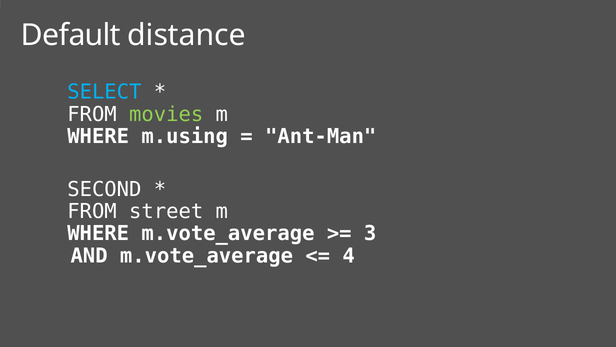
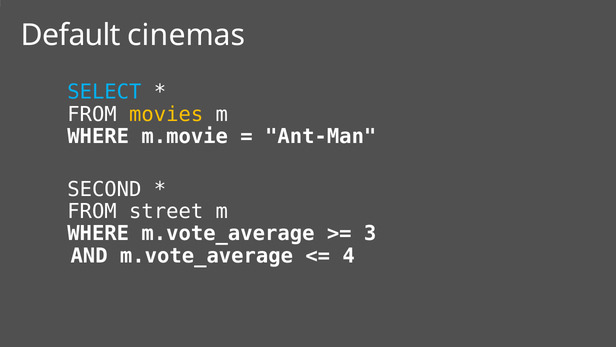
distance: distance -> cinemas (186, 35)
movies colour: light green -> yellow (166, 114)
m.using: m.using -> m.movie (185, 136)
